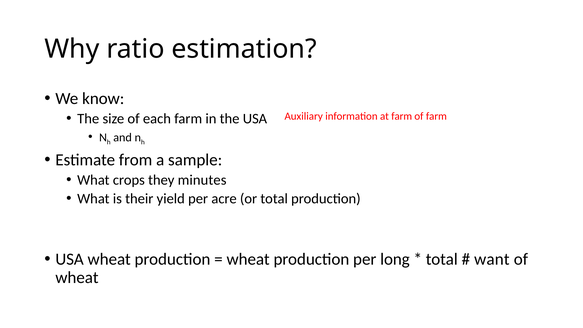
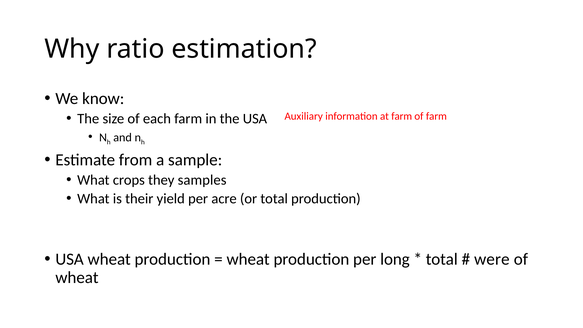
minutes: minutes -> samples (202, 180)
want: want -> were (492, 259)
